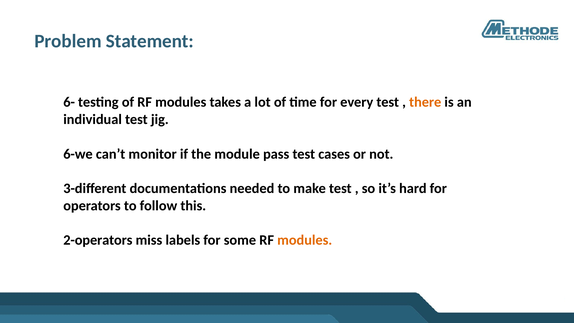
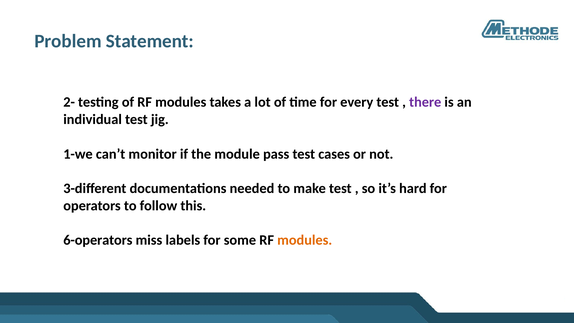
6-: 6- -> 2- (69, 102)
there colour: orange -> purple (425, 102)
6-we: 6-we -> 1-we (78, 154)
2-operators: 2-operators -> 6-operators (98, 240)
